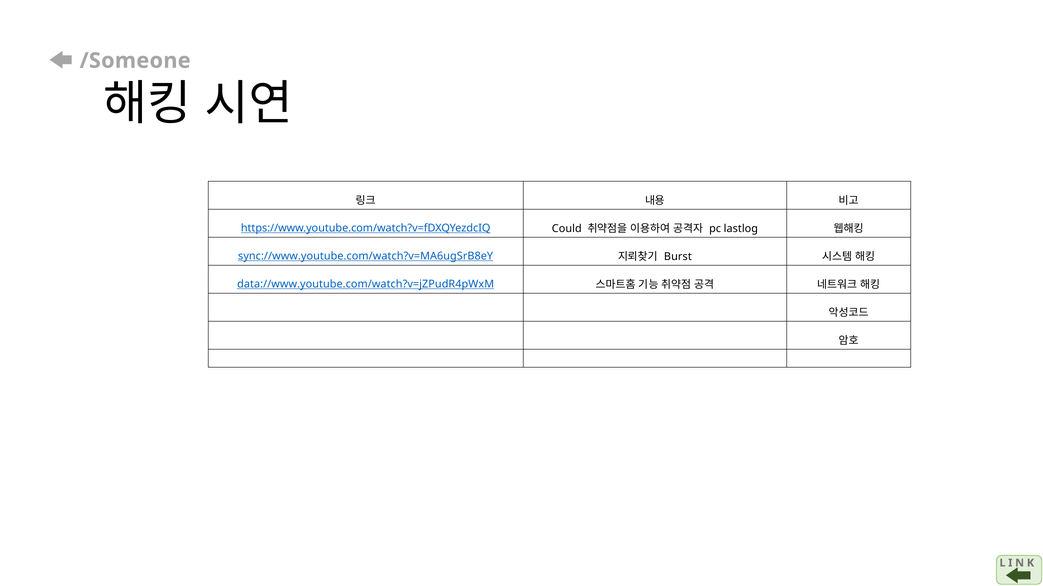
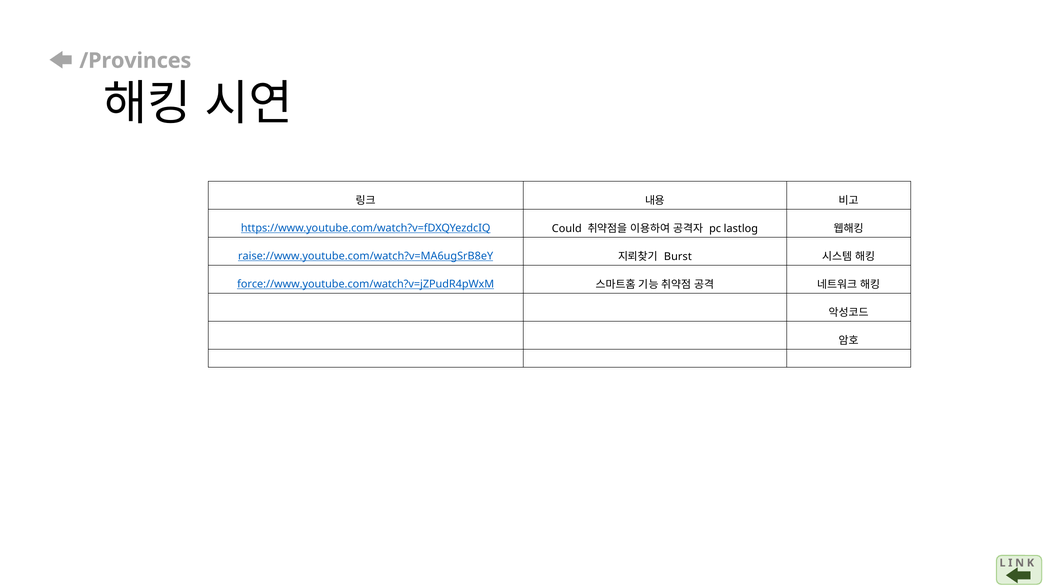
/Someone: /Someone -> /Provinces (135, 61)
sync://www.youtube.com/watch?v=MA6ugSrB8eY: sync://www.youtube.com/watch?v=MA6ugSrB8eY -> raise://www.youtube.com/watch?v=MA6ugSrB8eY (366, 256)
data://www.youtube.com/watch?v=jZPudR4pWxM: data://www.youtube.com/watch?v=jZPudR4pWxM -> force://www.youtube.com/watch?v=jZPudR4pWxM (366, 284)
